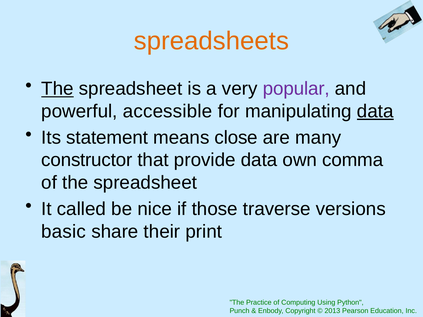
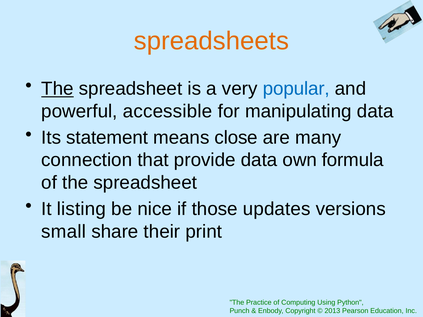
popular colour: purple -> blue (296, 89)
data underline: present -> none (375, 111)
constructor: constructor -> connection (87, 160)
comma: comma -> formula (353, 160)
called: called -> listing (81, 209)
traverse: traverse -> updates (277, 209)
basic: basic -> small (64, 232)
